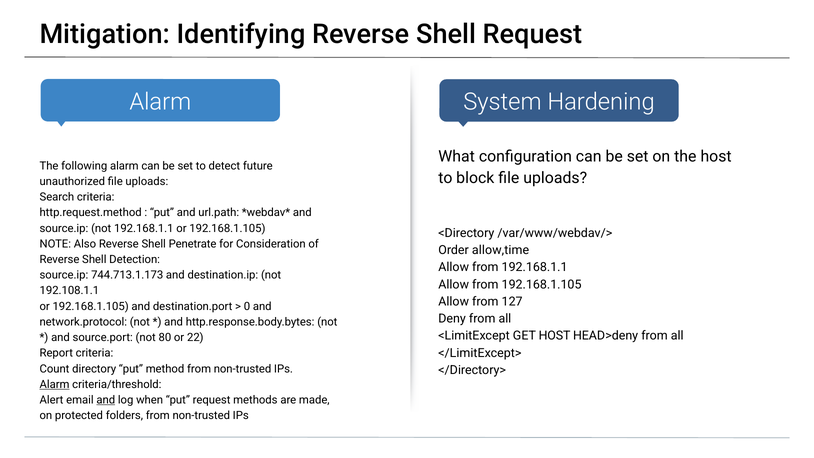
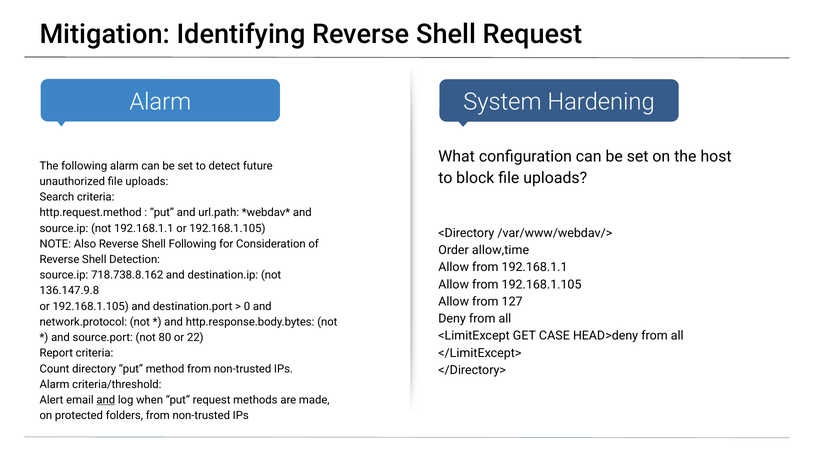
Shell Penetrate: Penetrate -> Following (193, 244)
744.713.1.173: 744.713.1.173 -> 718.738.8.162 (127, 275)
192.108.1.1: 192.108.1.1 -> 136.147.9.8 (69, 291)
GET HOST: HOST -> CASE (554, 336)
Alarm underline: present -> none (55, 384)
